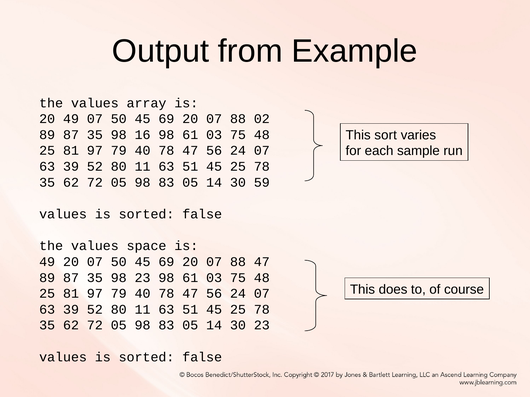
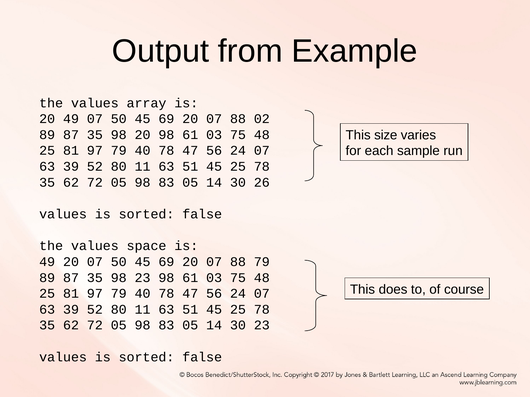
sort: sort -> size (386, 135)
98 16: 16 -> 20 (143, 135)
59: 59 -> 26 (262, 183)
88 47: 47 -> 79 (262, 262)
